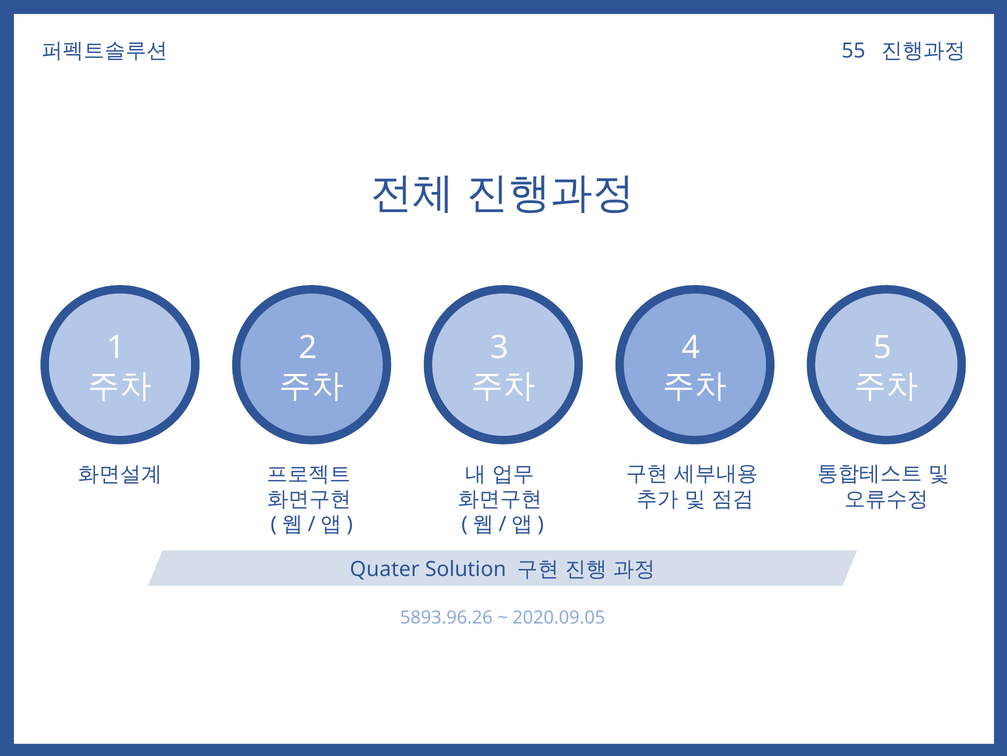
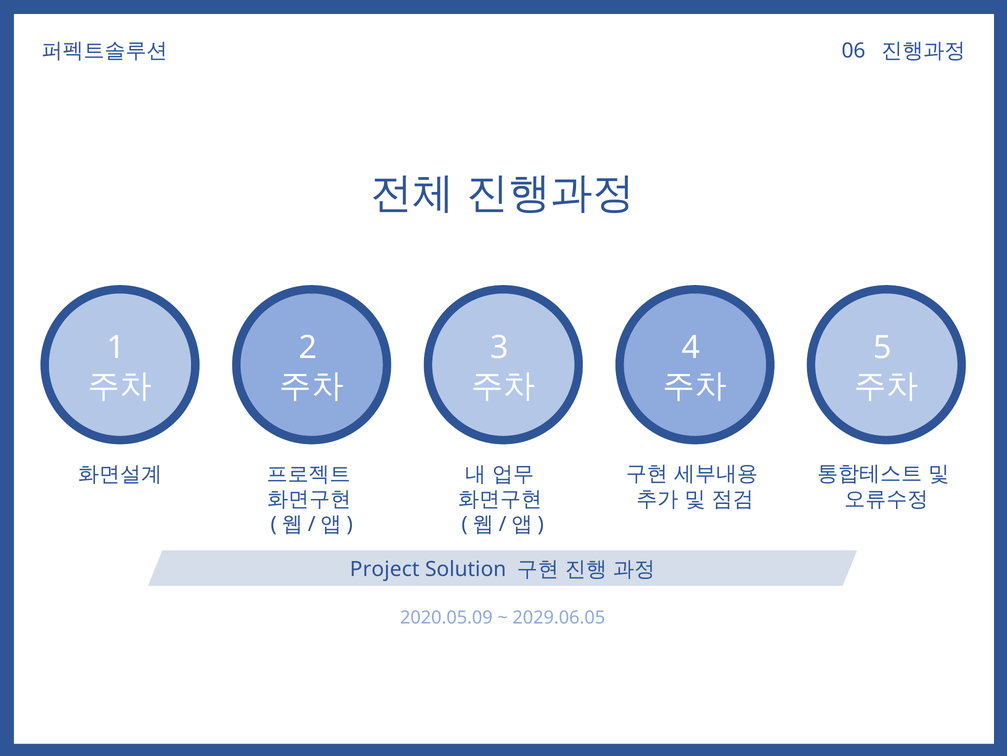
55: 55 -> 06 (853, 51)
Quater: Quater -> Project (385, 569)
5893.96.26: 5893.96.26 -> 2020.05.09 (446, 617)
2020.09.05: 2020.09.05 -> 2029.06.05 (559, 617)
